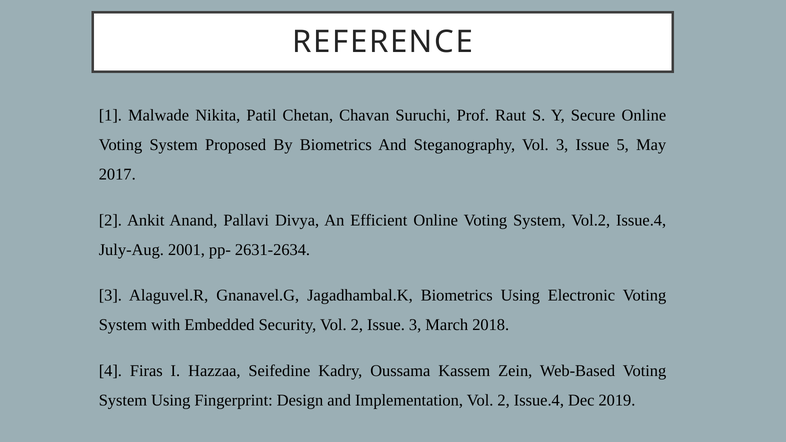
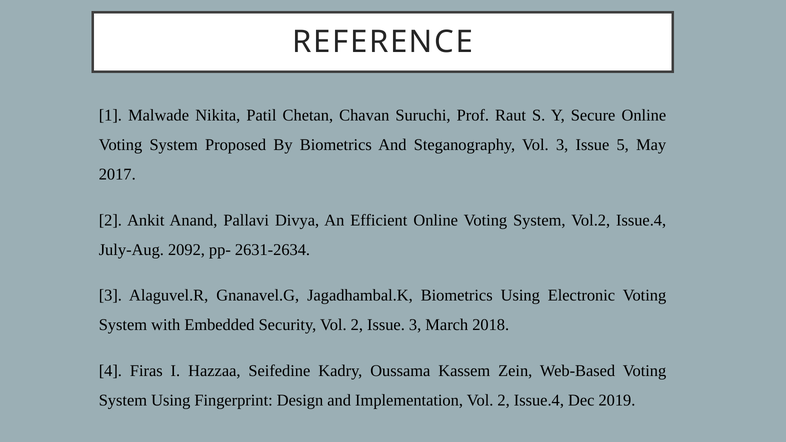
2001: 2001 -> 2092 (186, 250)
